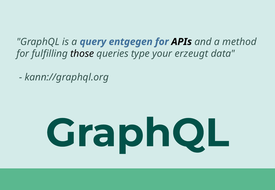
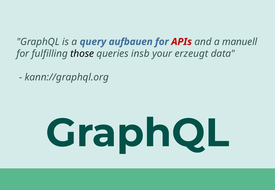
entgegen: entgegen -> aufbauen (131, 42)
APIs colour: black -> red (182, 42)
method: method -> manuell (240, 42)
type: type -> insb (140, 54)
